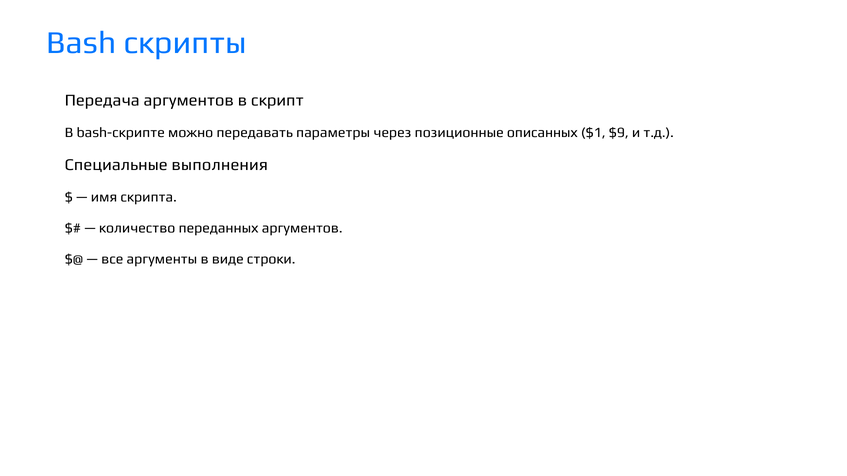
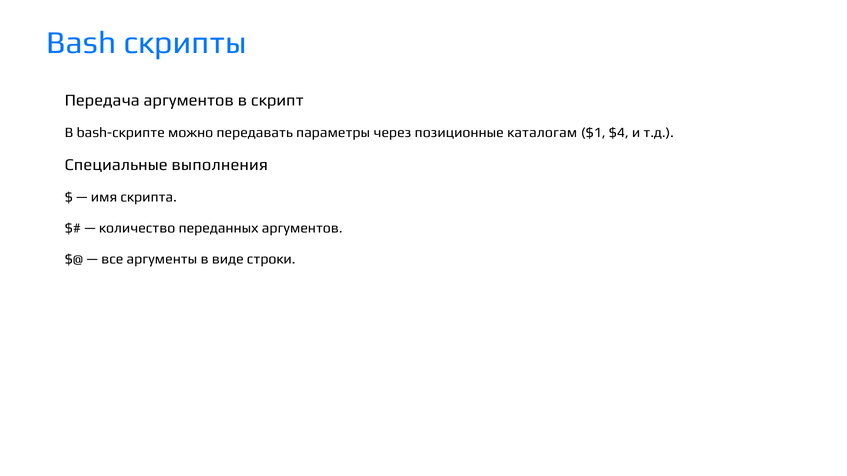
описанных: описанных -> каталогам (542, 133)
$9: $9 -> $4 (619, 133)
